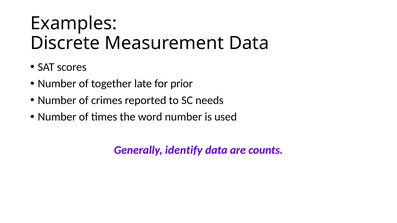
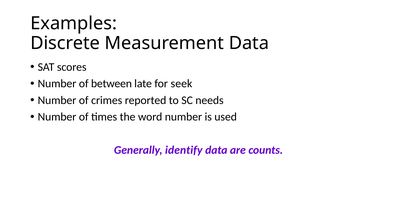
together: together -> between (111, 84)
prior: prior -> seek (181, 84)
